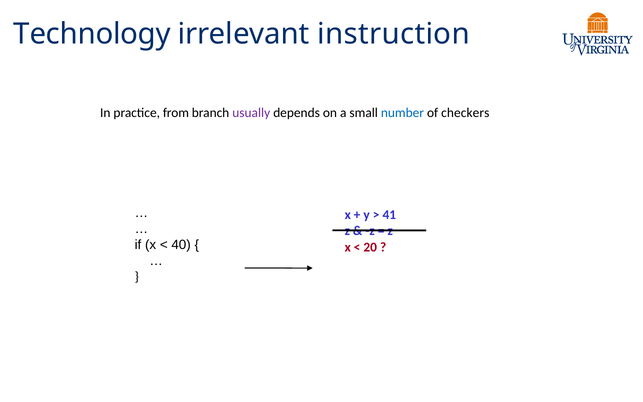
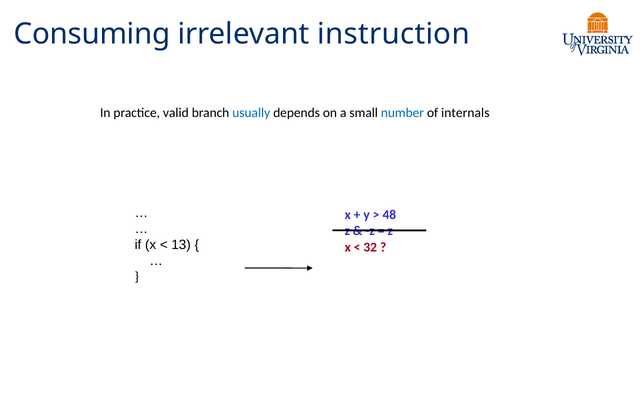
Technology: Technology -> Consuming (92, 34)
from: from -> valid (176, 113)
usually colour: purple -> blue (251, 113)
checkers: checkers -> internals (465, 113)
41: 41 -> 48 (389, 215)
40: 40 -> 13 (181, 245)
20: 20 -> 32 (370, 247)
